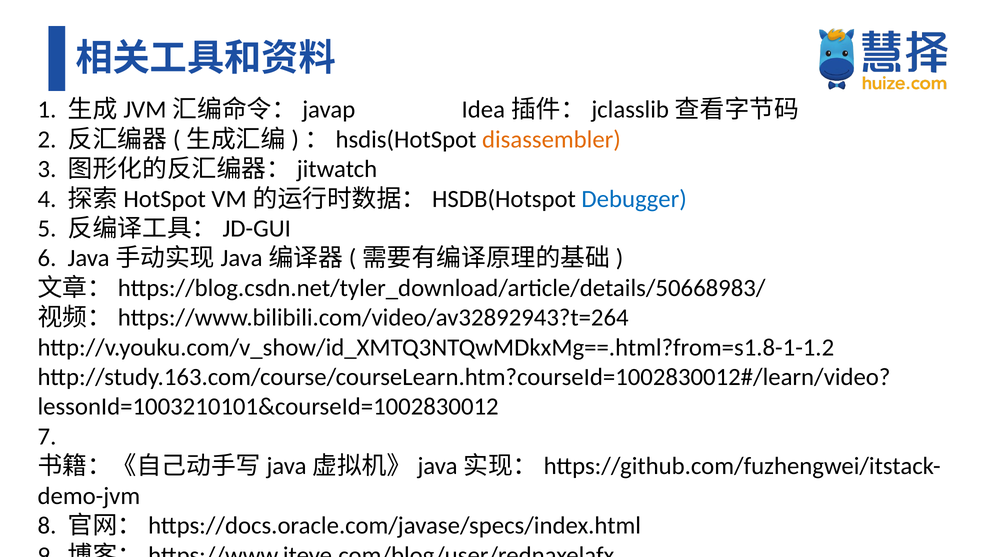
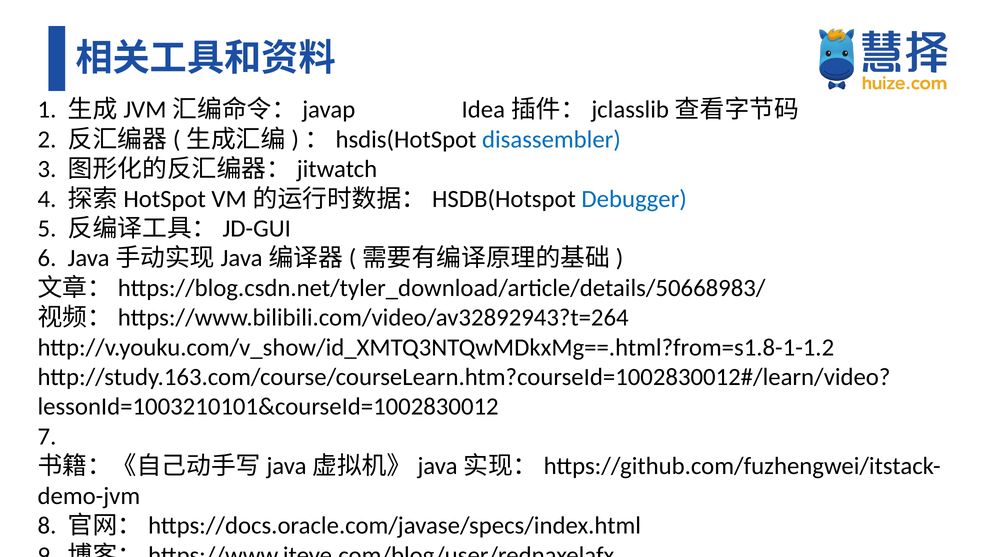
disassembler colour: orange -> blue (551, 140)
